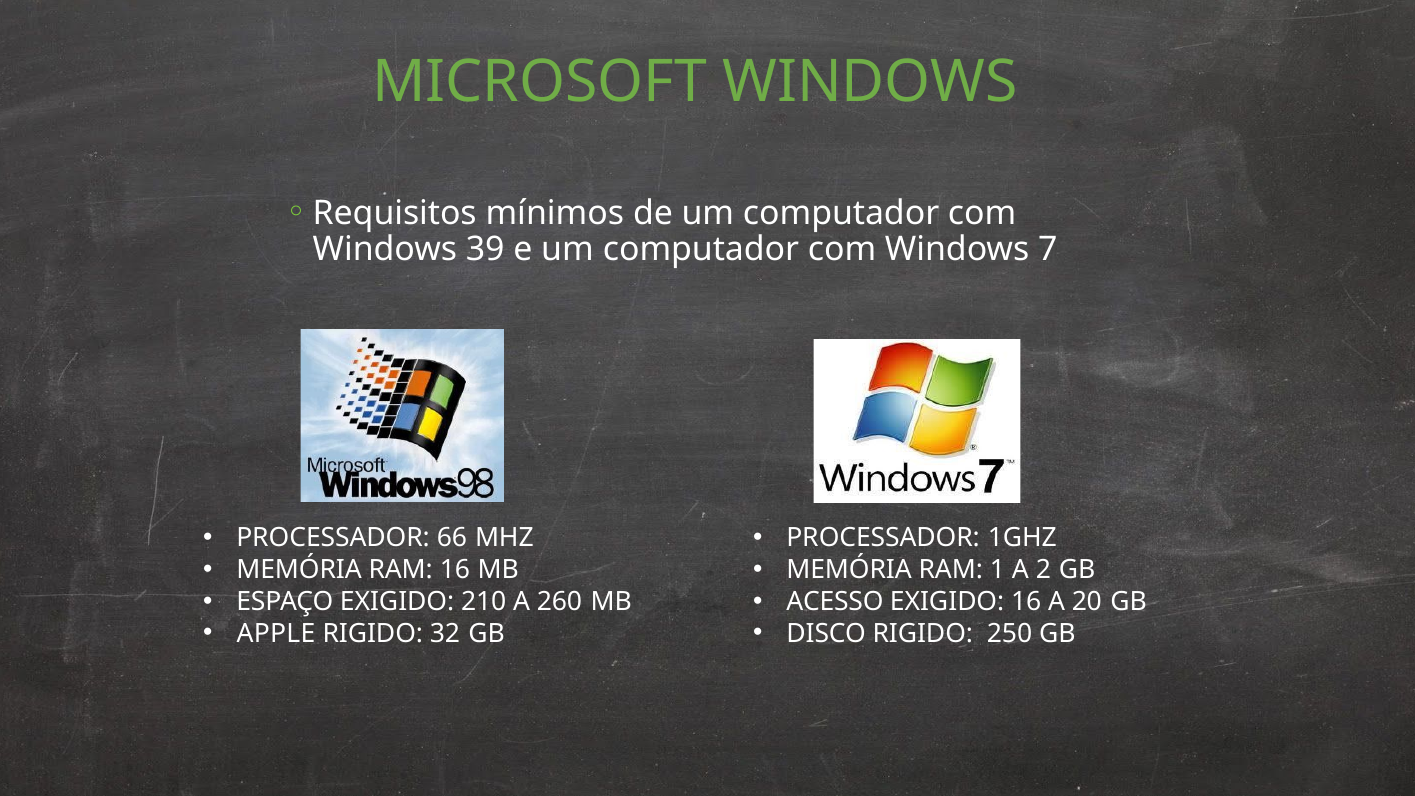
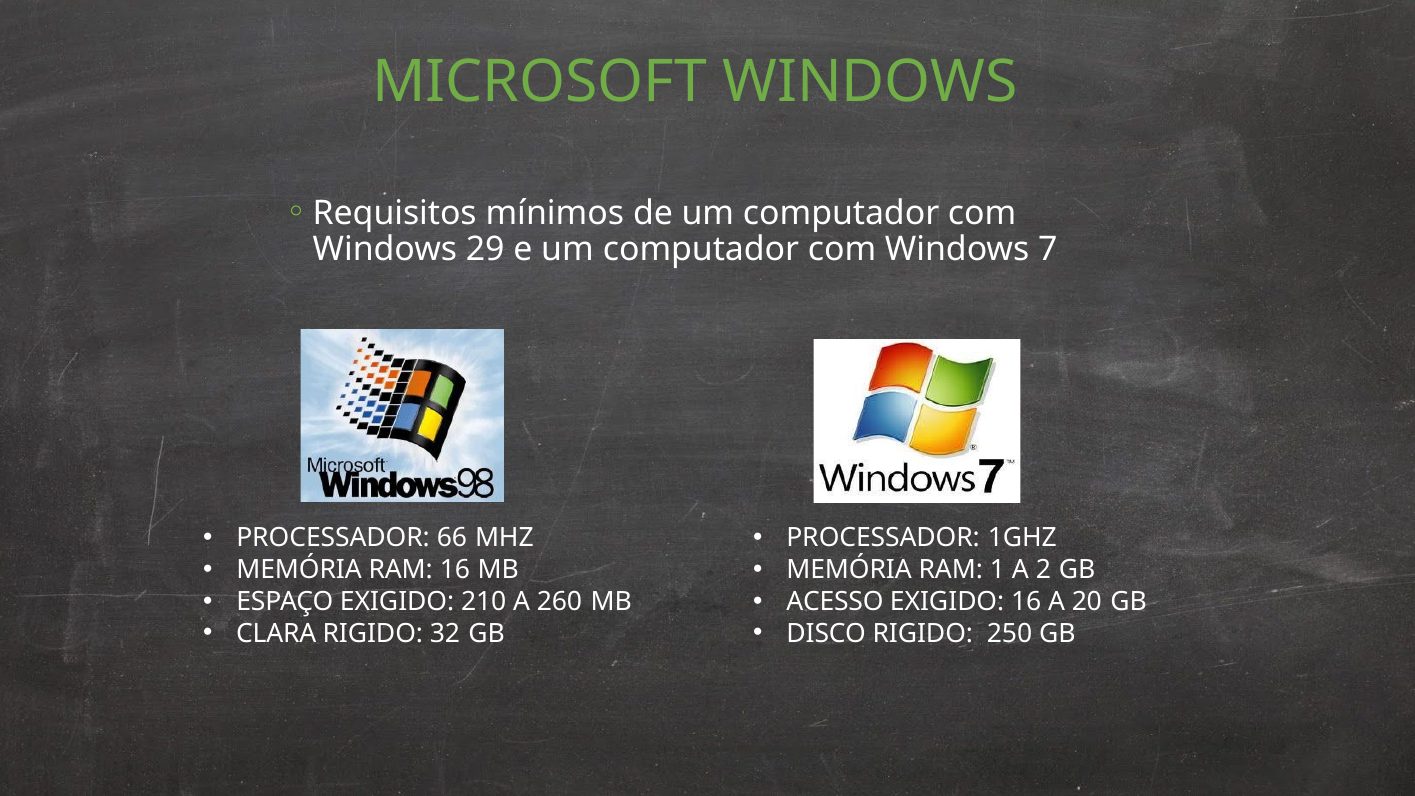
39: 39 -> 29 (485, 250)
APPLE: APPLE -> CLARA (276, 633)
